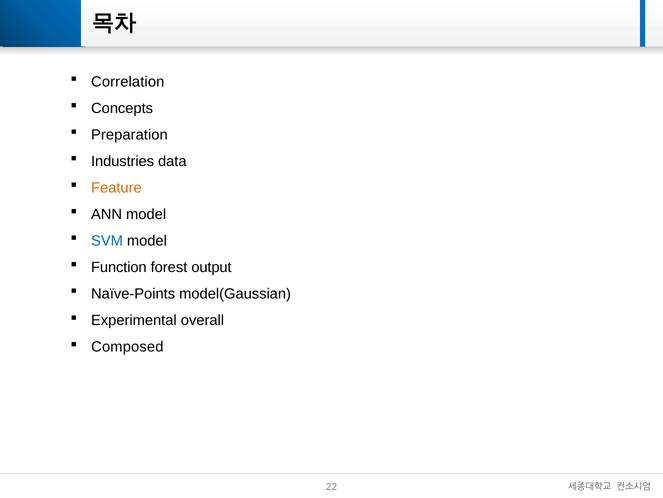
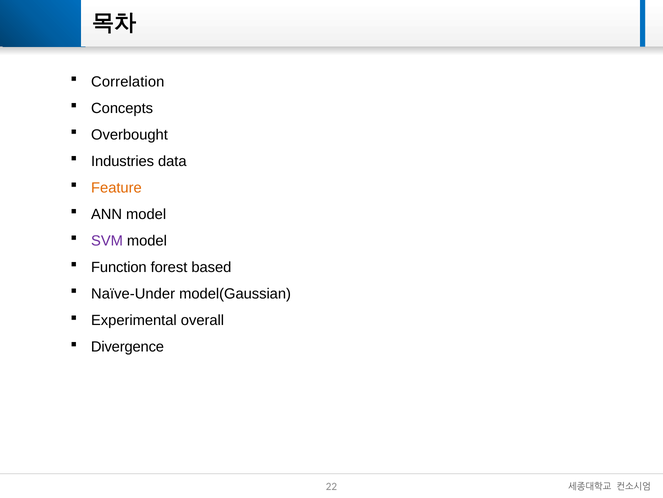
Preparation: Preparation -> Overbought (129, 135)
SVM colour: blue -> purple (107, 241)
output: output -> based (211, 267)
Naïve-Points: Naïve-Points -> Naïve-Under (133, 294)
Composed: Composed -> Divergence (127, 347)
